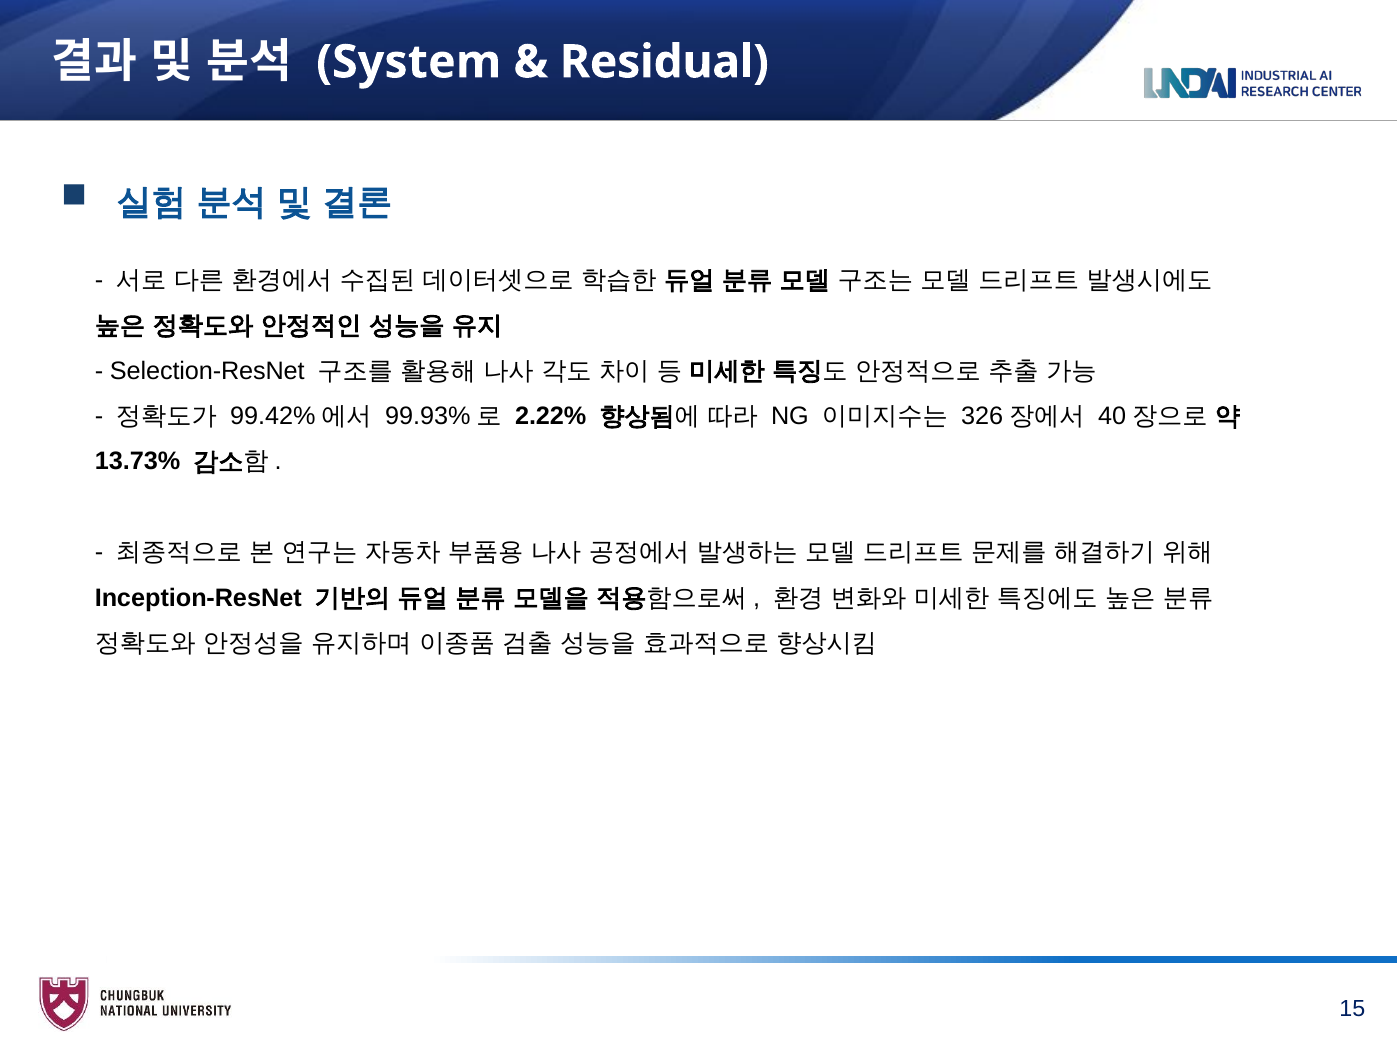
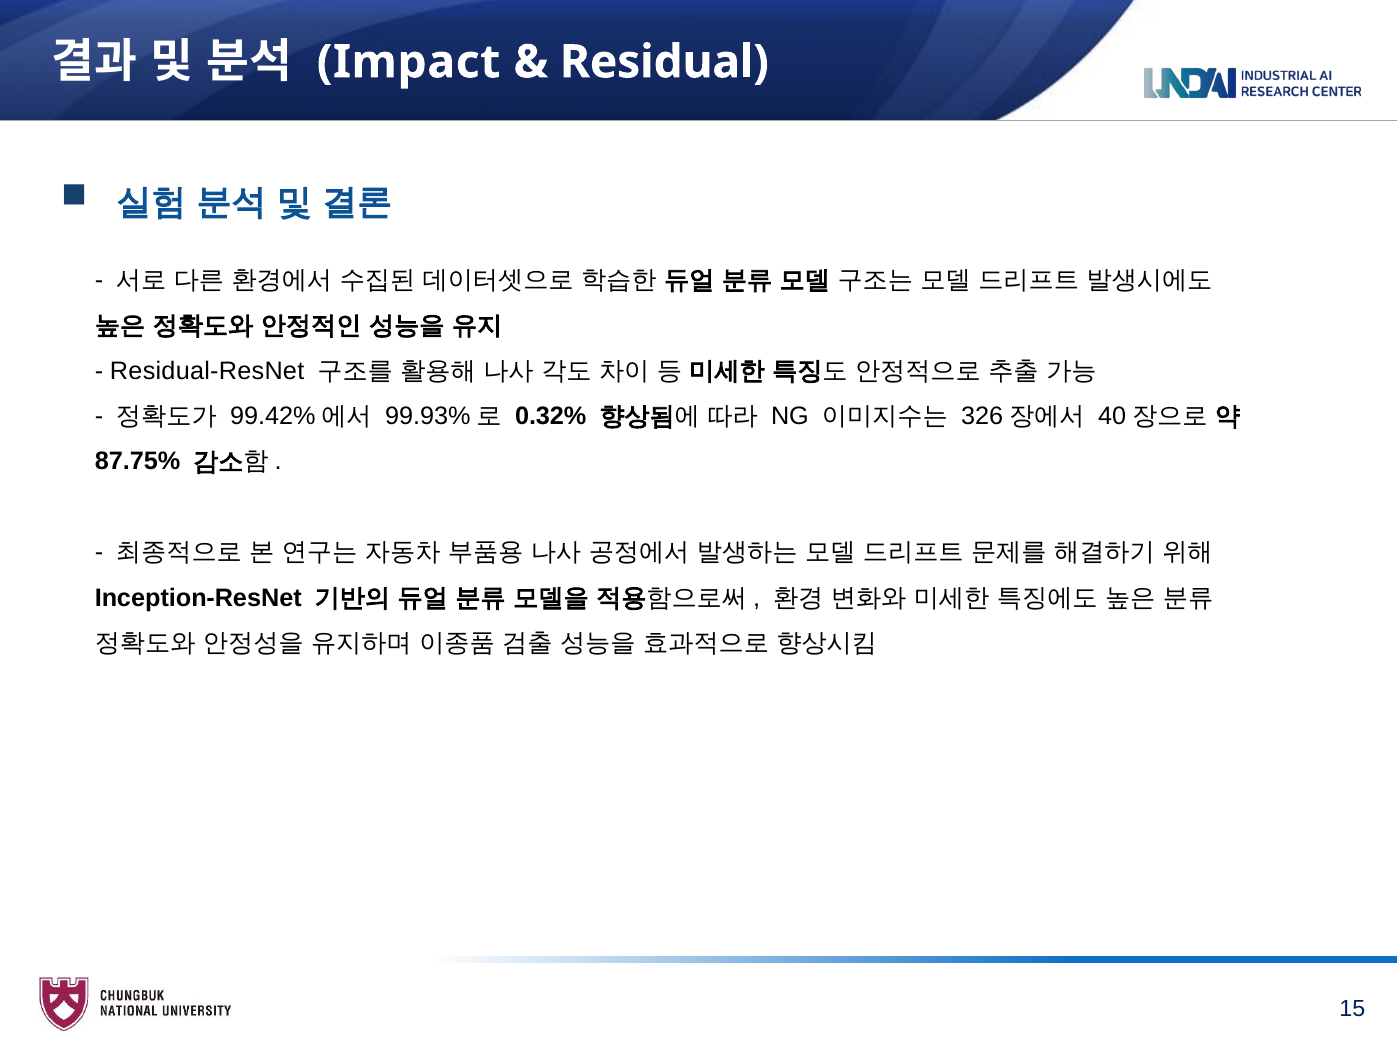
System: System -> Impact (409, 62)
Selection-ResNet: Selection-ResNet -> Residual-ResNet (207, 371)
2.22%: 2.22% -> 0.32% (551, 416)
13.73%: 13.73% -> 87.75% (138, 462)
